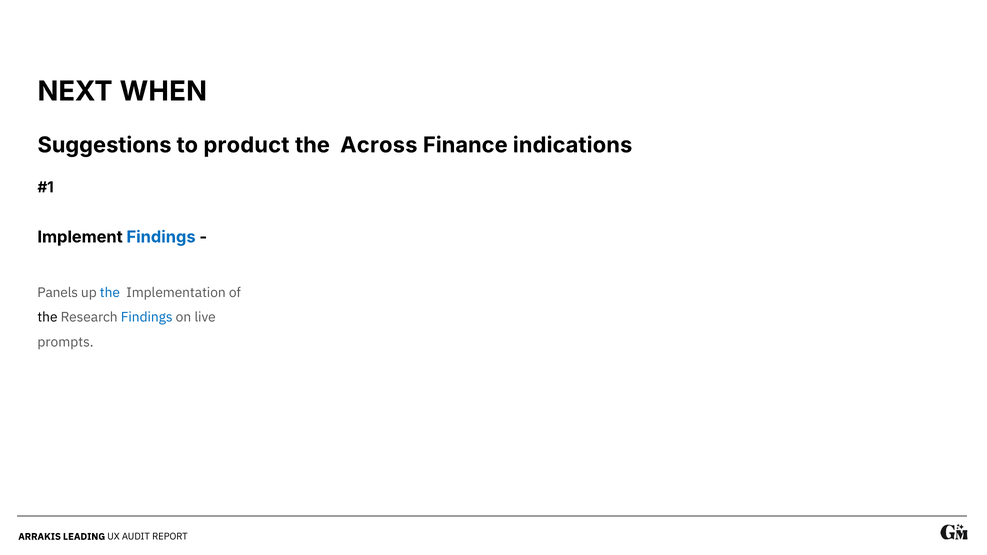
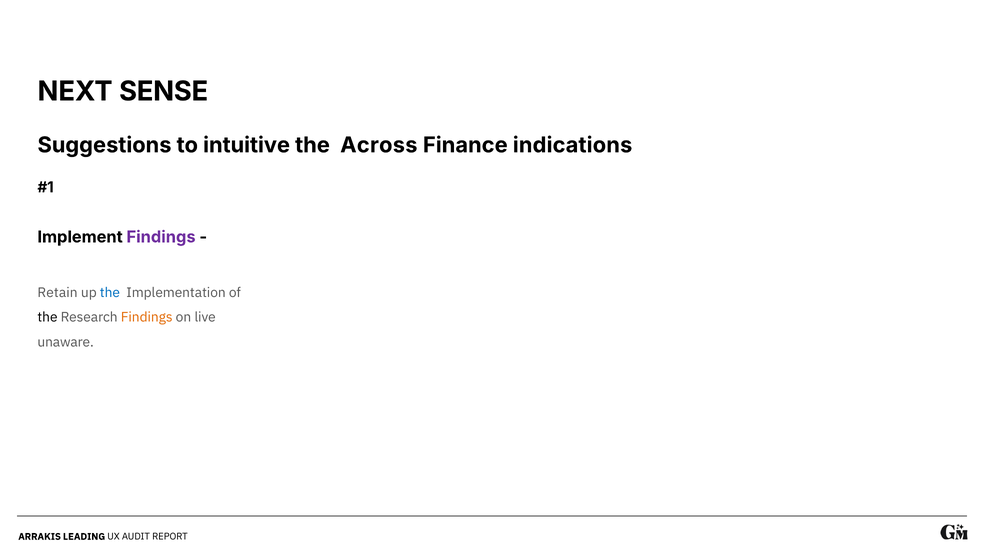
WHEN: WHEN -> SENSE (164, 91)
product: product -> intuitive (247, 145)
Findings colour: blue -> purple (161, 237)
Panels: Panels -> Retain (58, 293)
Findings colour: blue -> orange (147, 318)
prompts: prompts -> unaware (66, 342)
